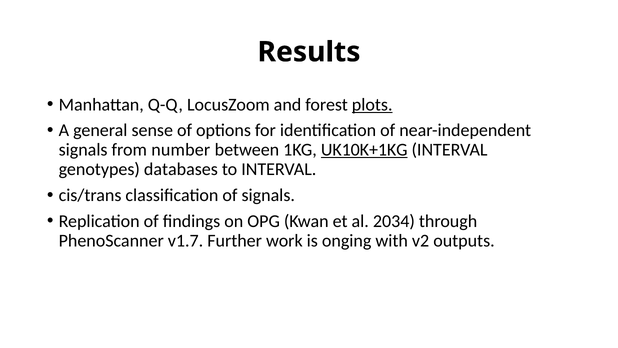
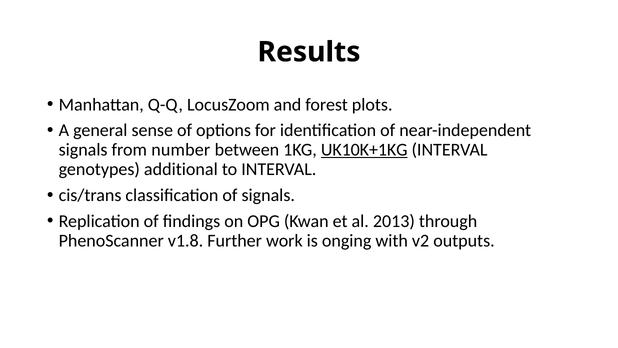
plots underline: present -> none (372, 104)
databases: databases -> additional (181, 169)
2034: 2034 -> 2013 (394, 221)
v1.7: v1.7 -> v1.8 (186, 240)
